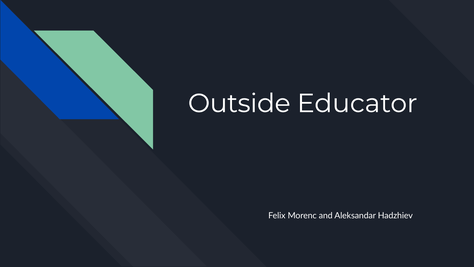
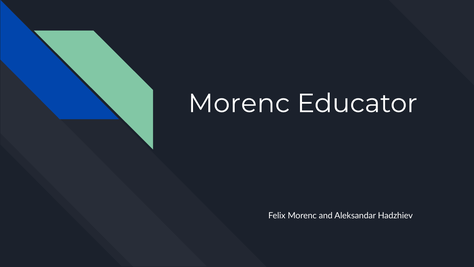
Outside: Outside -> Morenc (239, 103)
